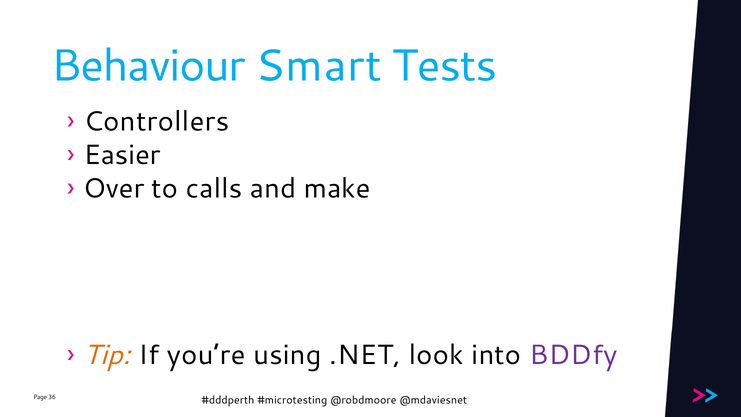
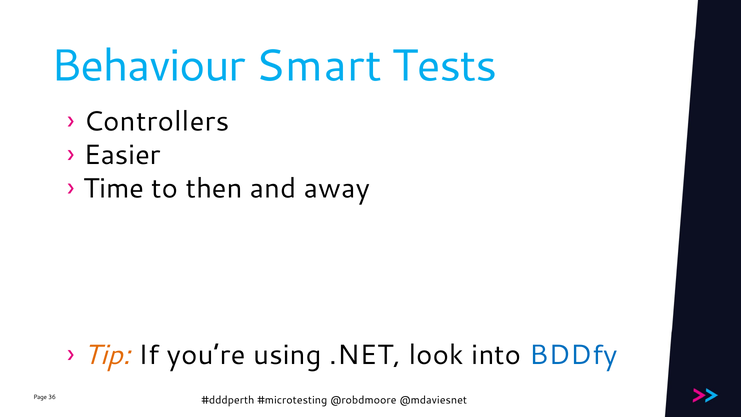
Over: Over -> Time (114, 188)
calls: calls -> then (214, 188)
make: make -> away (337, 188)
BDDfy colour: purple -> blue (573, 355)
